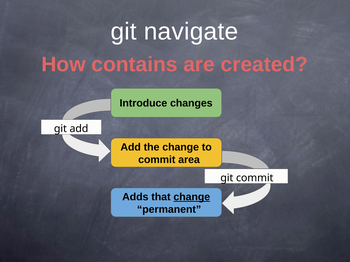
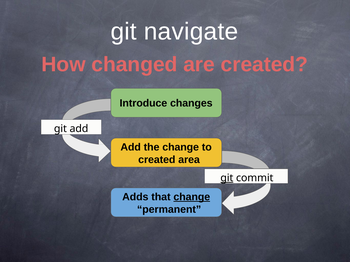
contains: contains -> changed (134, 65)
commit: commit -> created (157, 160)
git underline: none -> present (227, 178)
